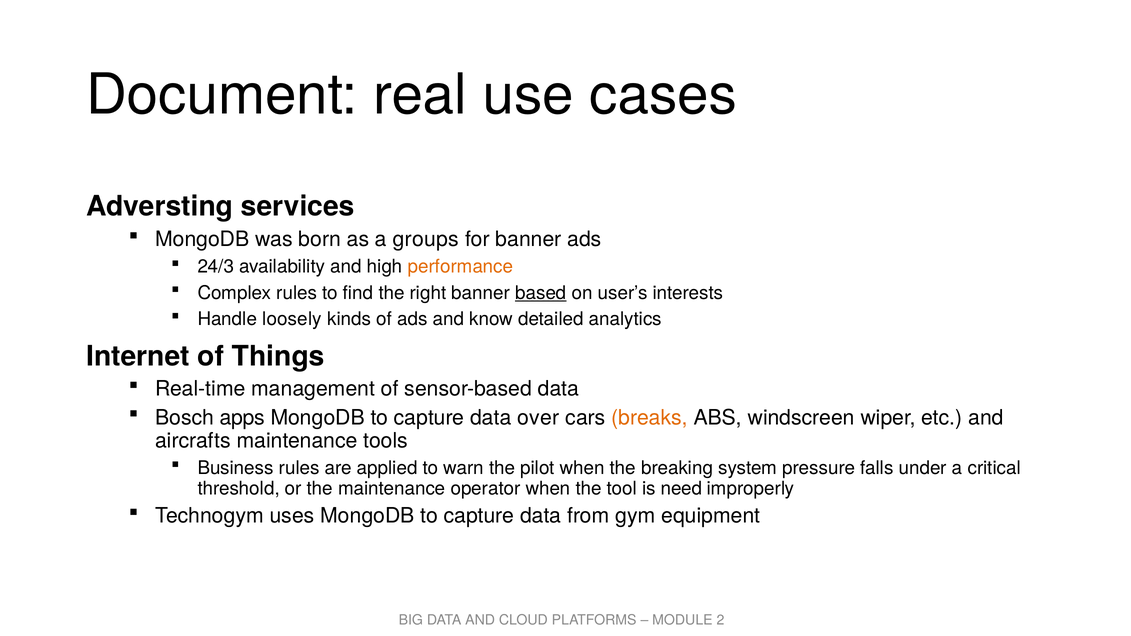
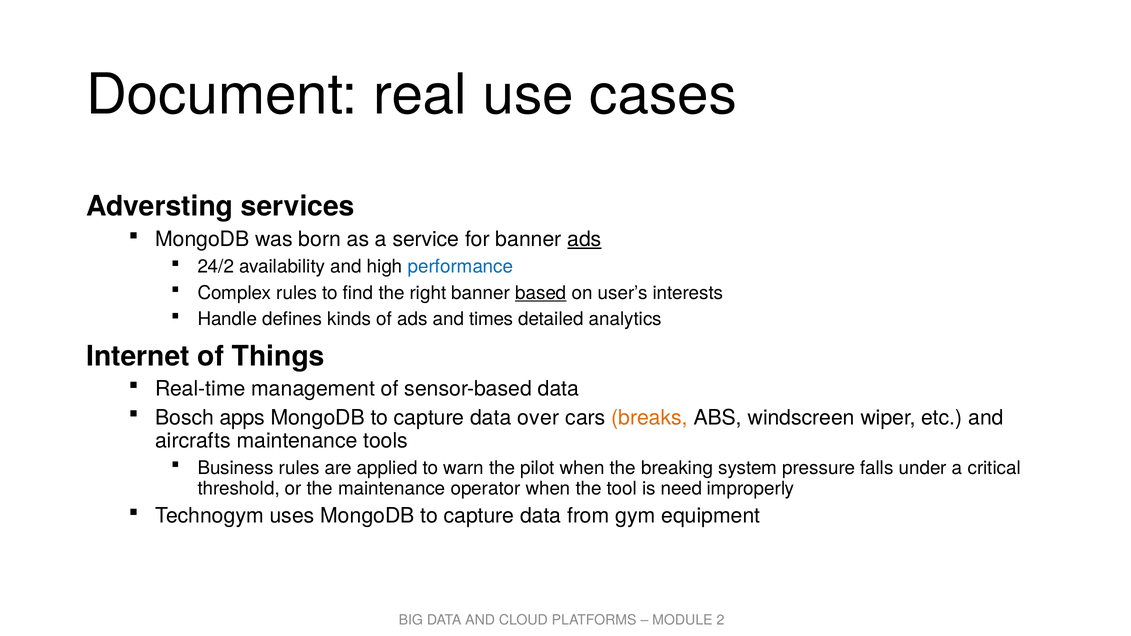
groups: groups -> service (426, 239)
ads underline: none -> present (584, 239)
24/3: 24/3 -> 24/2 (216, 267)
performance colour: orange -> blue (460, 267)
loosely: loosely -> defines (292, 319)
know: know -> times (491, 319)
